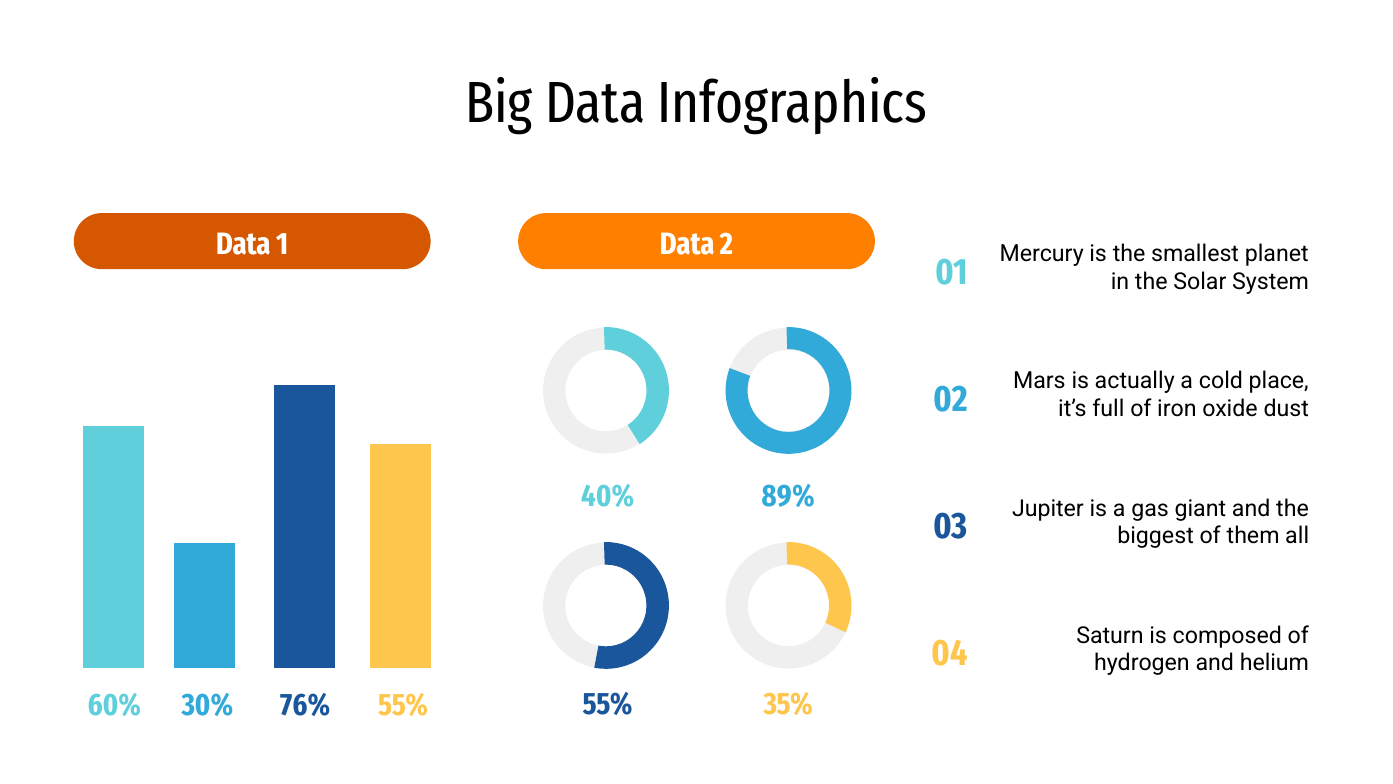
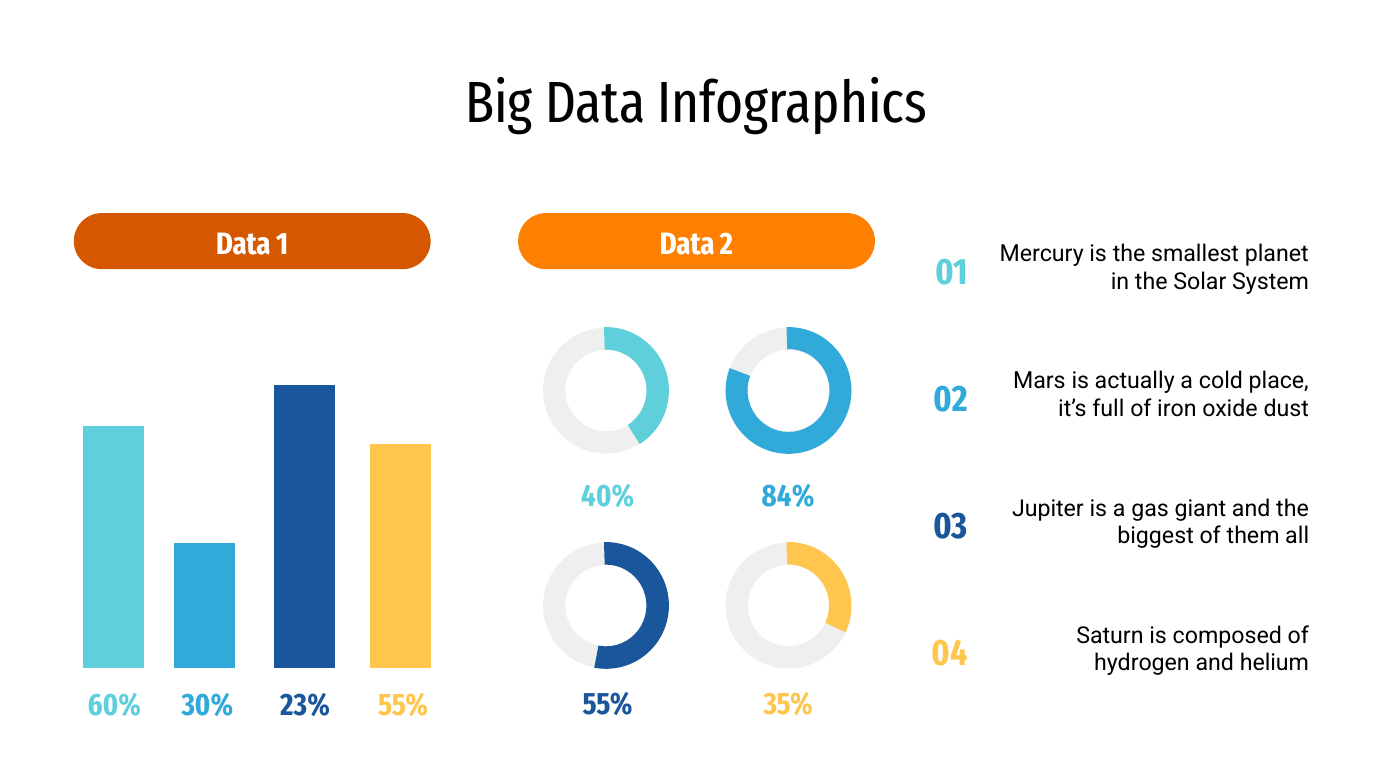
89%: 89% -> 84% (788, 496)
76%: 76% -> 23% (305, 705)
